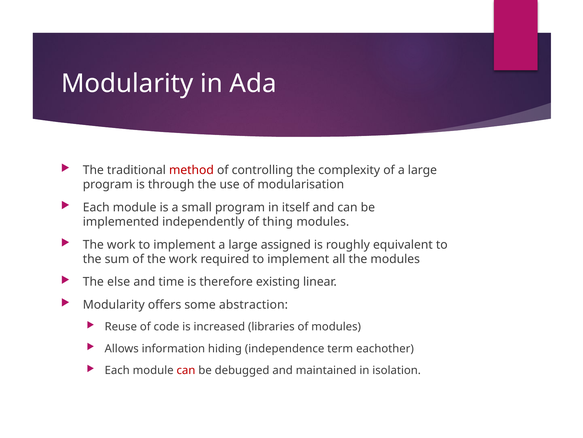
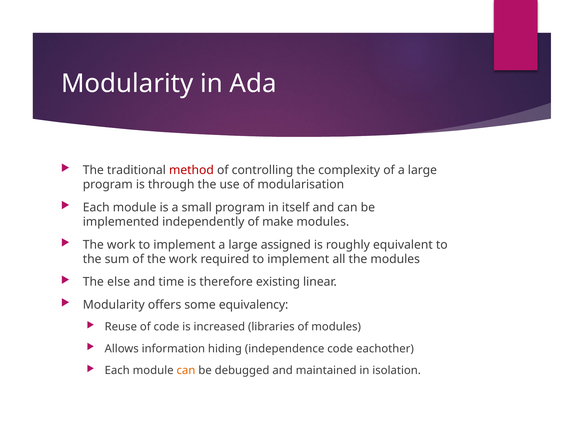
thing: thing -> make (278, 222)
abstraction: abstraction -> equivalency (254, 304)
independence term: term -> code (340, 348)
can colour: red -> orange (186, 370)
